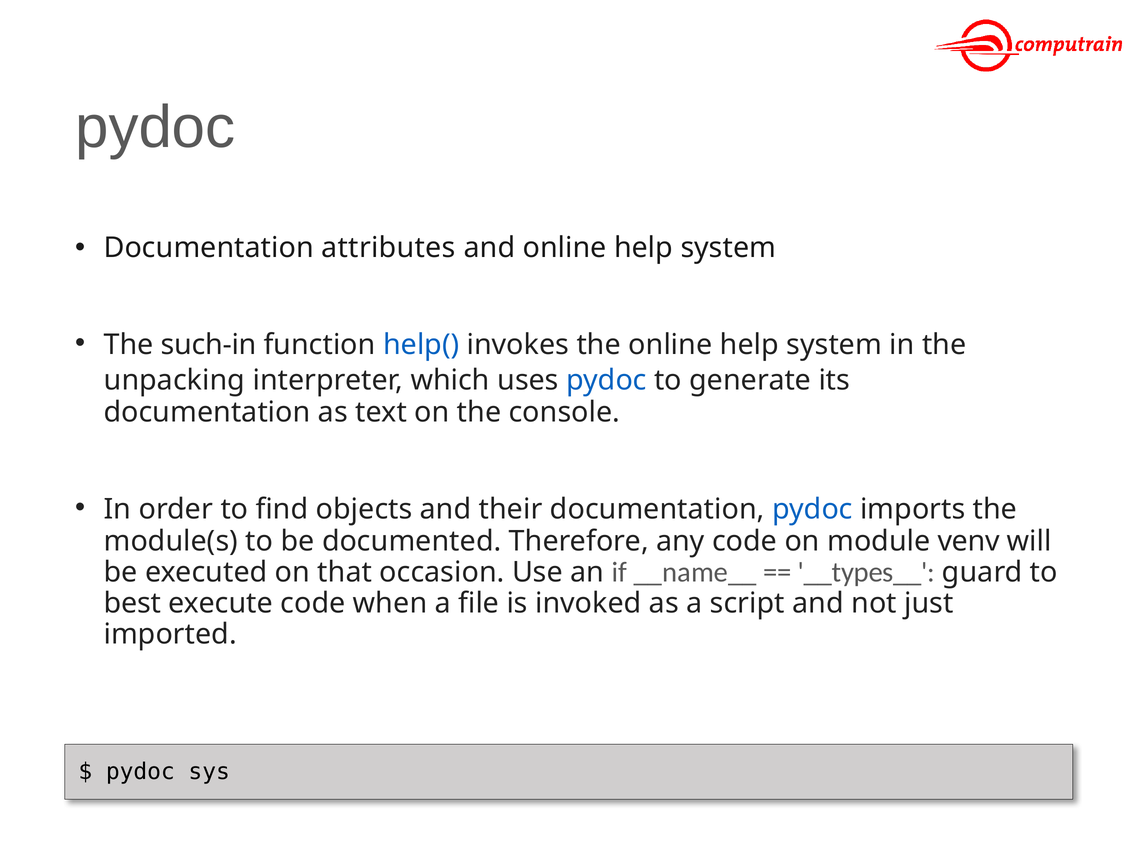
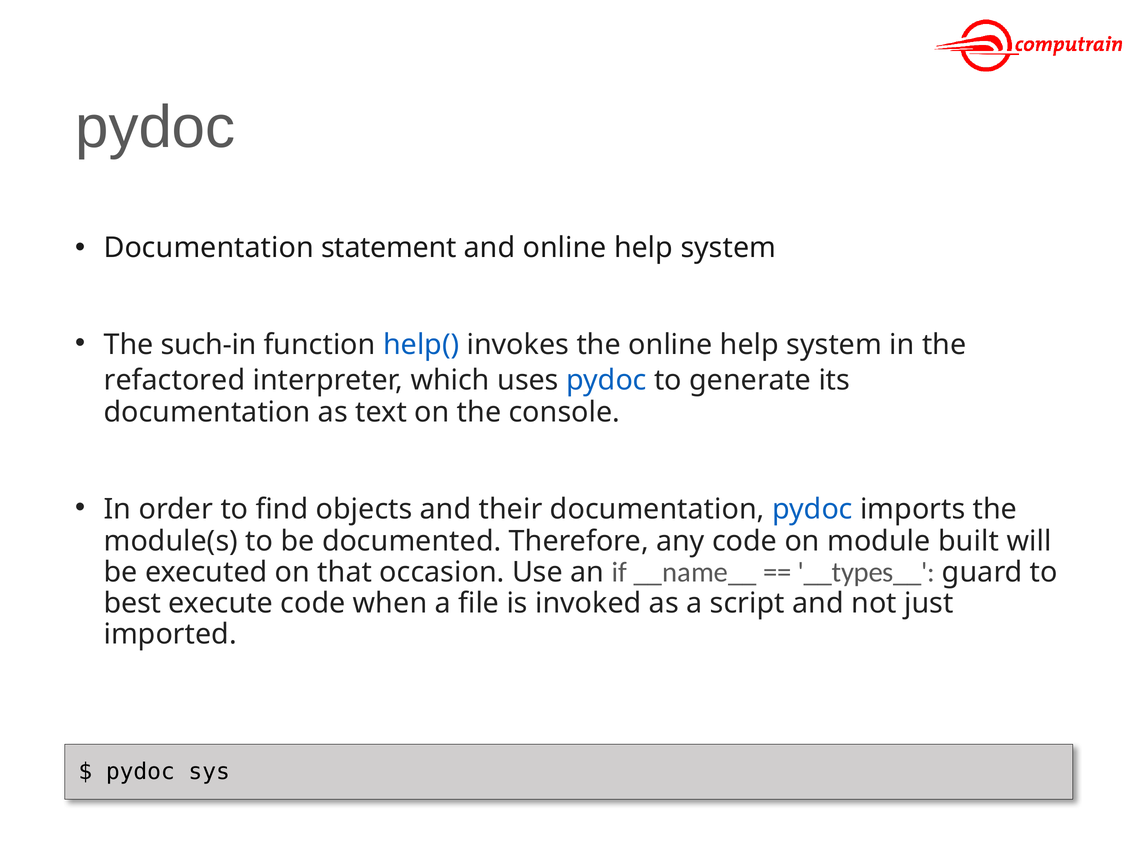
attributes: attributes -> statement (389, 248)
unpacking: unpacking -> refactored (174, 380)
venv: venv -> built (969, 541)
